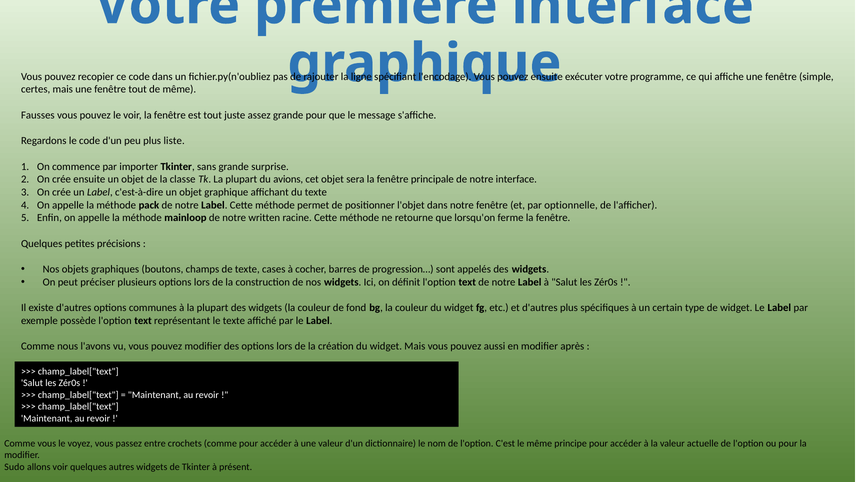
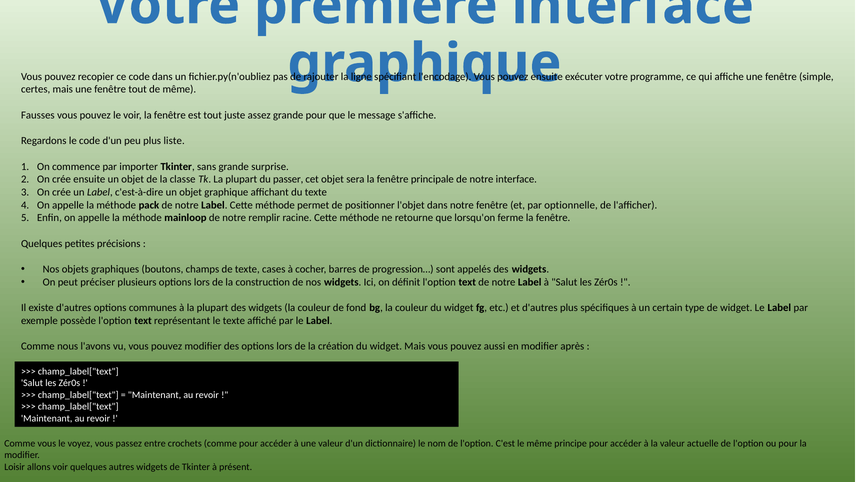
avions: avions -> passer (288, 179)
written: written -> remplir (264, 218)
Sudo: Sudo -> Loisir (15, 467)
